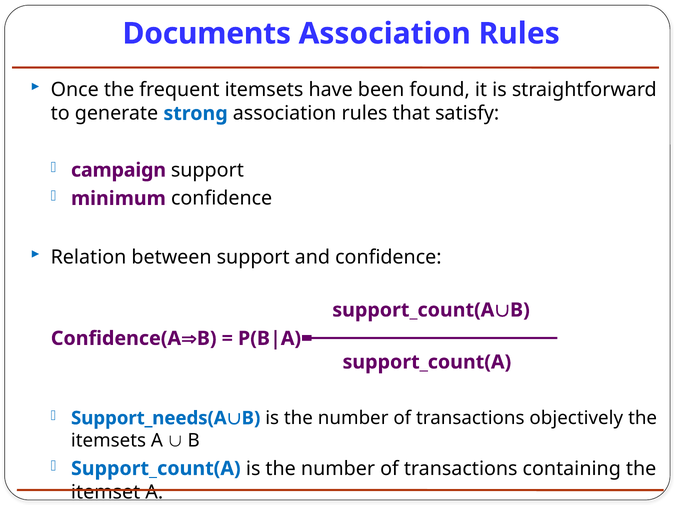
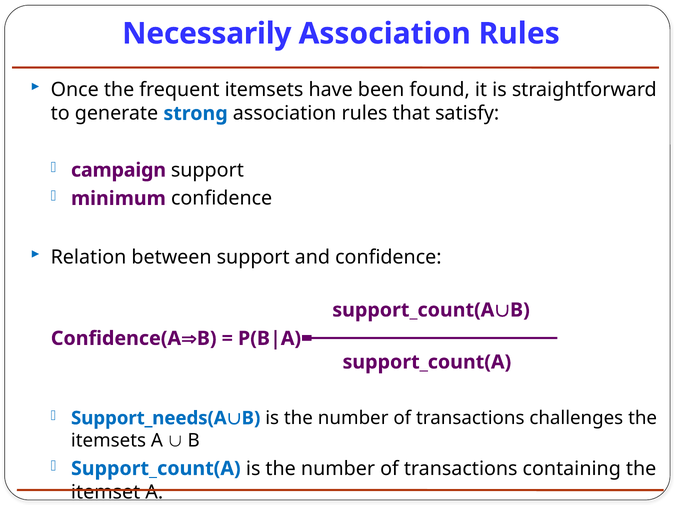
Documents: Documents -> Necessarily (207, 34)
objectively: objectively -> challenges (576, 417)
